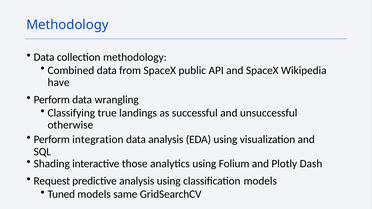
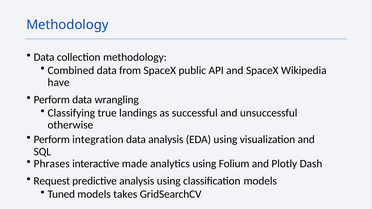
Shading: Shading -> Phrases (52, 164)
those: those -> made (135, 164)
same: same -> takes (125, 194)
